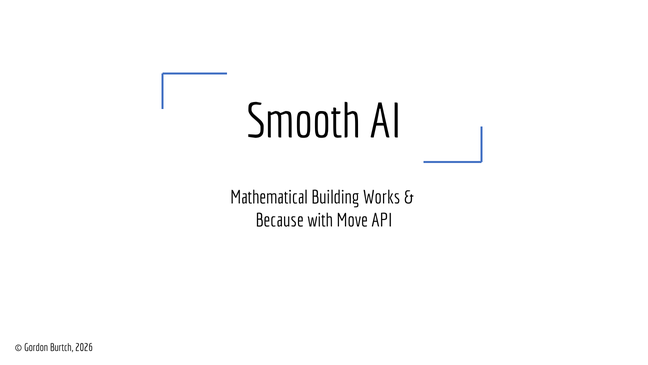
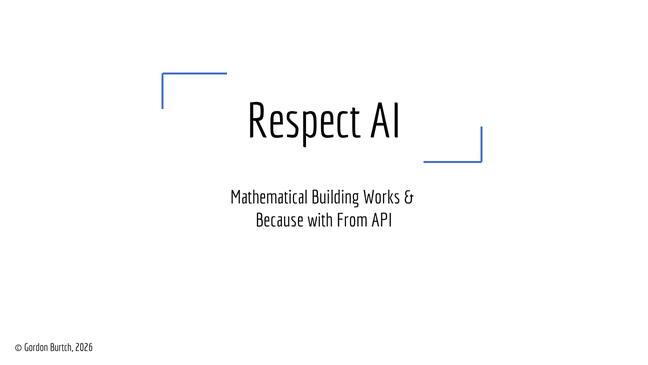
Smooth: Smooth -> Respect (304, 121)
Move: Move -> From (352, 220)
